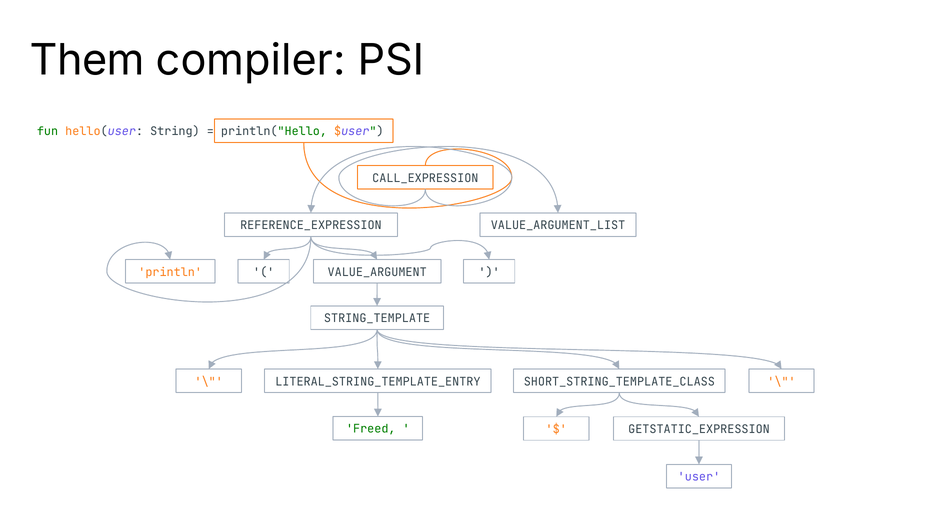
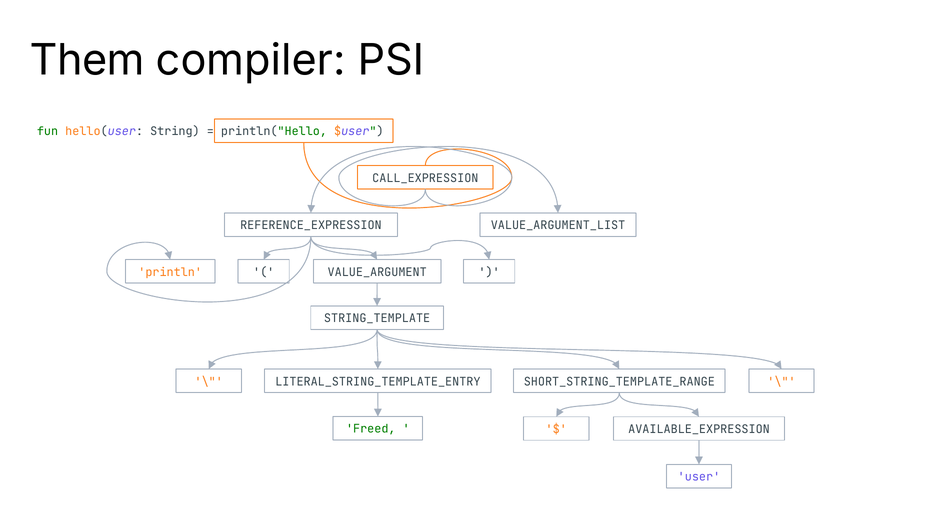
SHORT_STRING_TEMPLATE_CLASS: SHORT_STRING_TEMPLATE_CLASS -> SHORT_STRING_TEMPLATE_RANGE (619, 381)
GETSTATIC_EXPRESSION: GETSTATIC_EXPRESSION -> AVAILABLE_EXPRESSION (699, 429)
